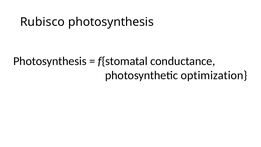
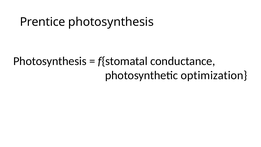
Rubisco: Rubisco -> Prentice (42, 22)
